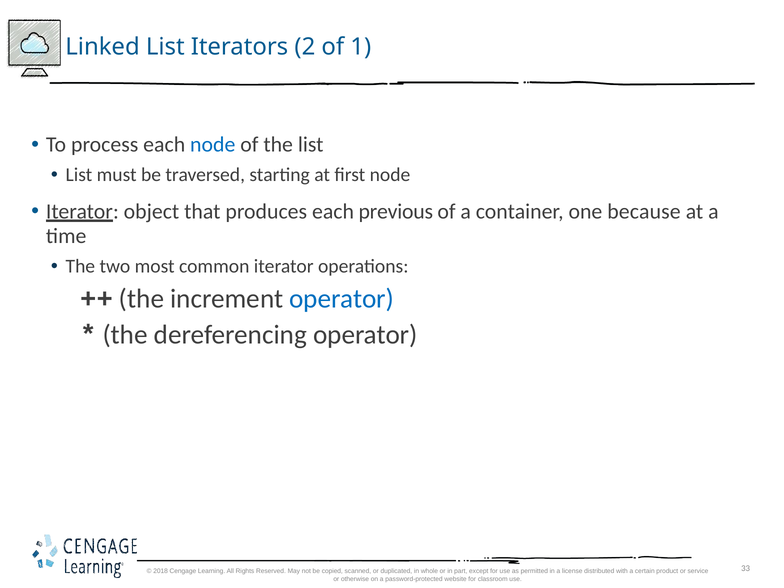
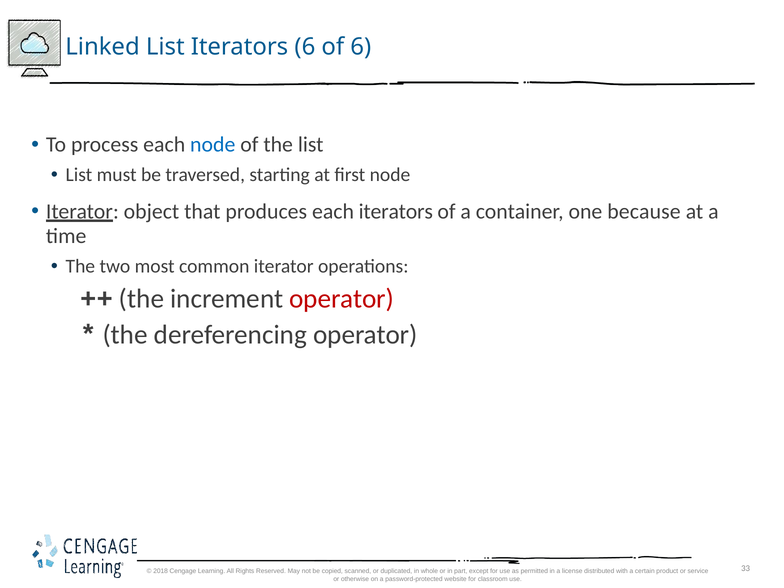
Iterators 2: 2 -> 6 (305, 47)
of 1: 1 -> 6 (361, 47)
each previous: previous -> iterators (396, 211)
operator colour: blue -> red (342, 299)
